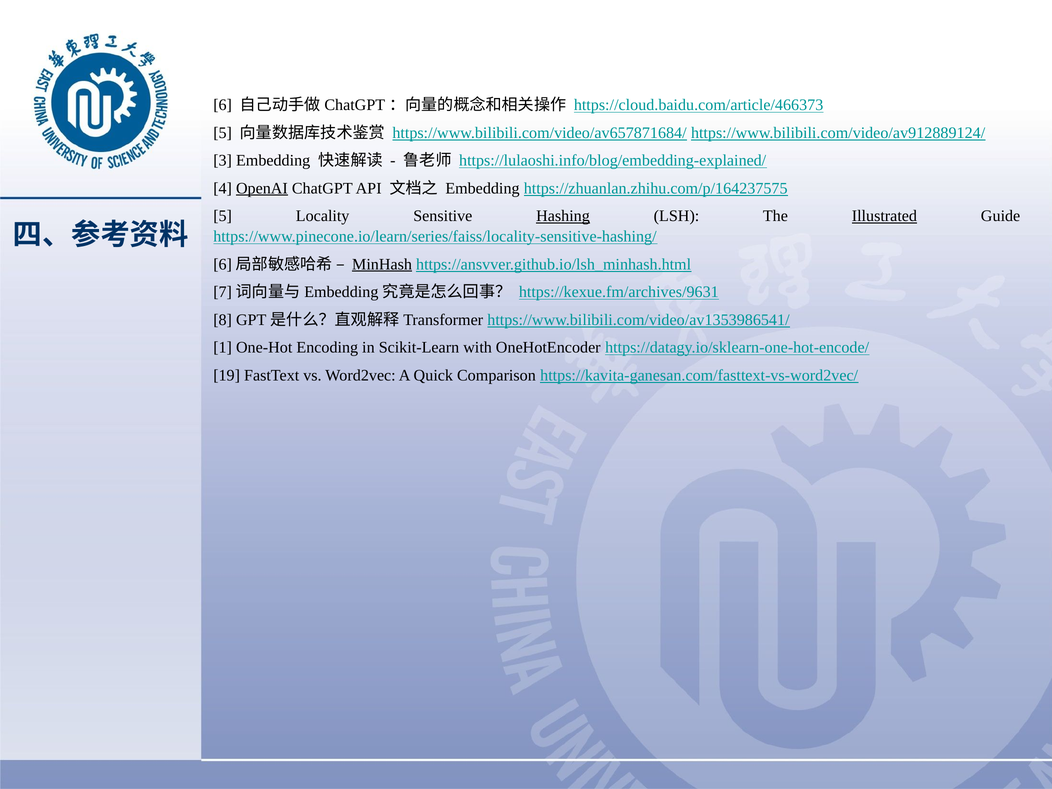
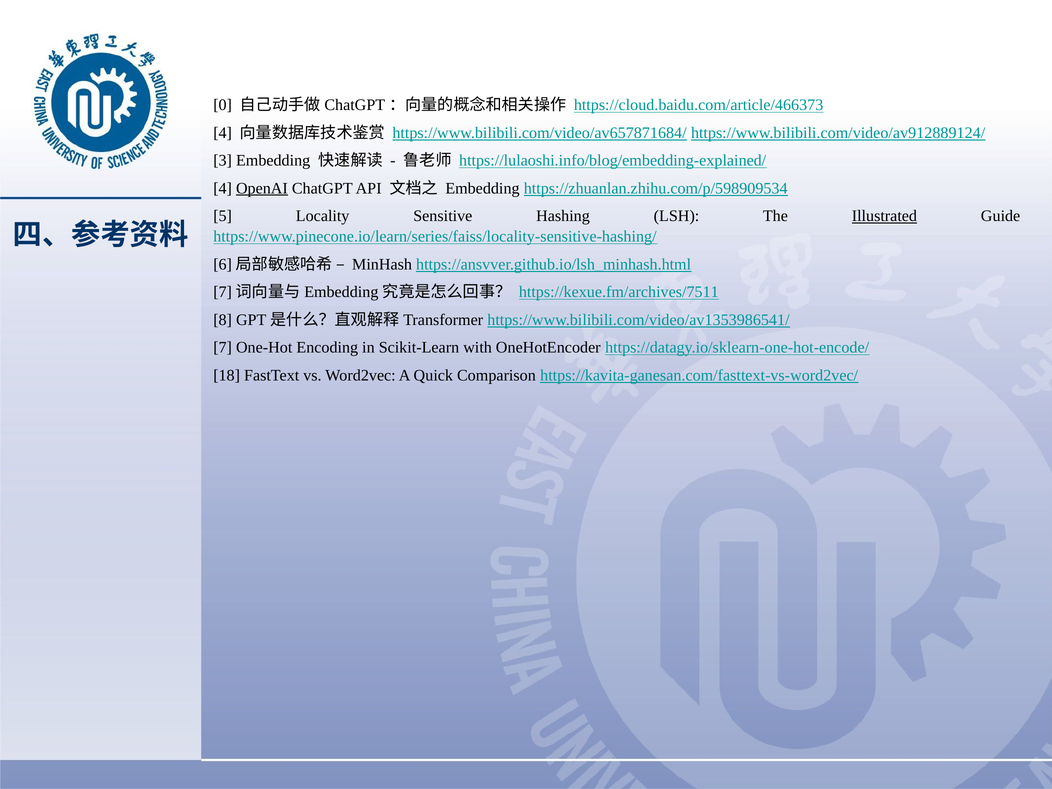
6: 6 -> 0 (223, 105)
5: 5 -> 4 (223, 133)
https://zhuanlan.zhihu.com/p/164237575: https://zhuanlan.zhihu.com/p/164237575 -> https://zhuanlan.zhihu.com/p/598909534 (656, 188)
Hashing underline: present -> none (563, 216)
MinHash underline: present -> none (382, 264)
https://kexue.fm/archives/9631: https://kexue.fm/archives/9631 -> https://kexue.fm/archives/7511 (619, 292)
1: 1 -> 7 (223, 347)
19: 19 -> 18 (227, 375)
